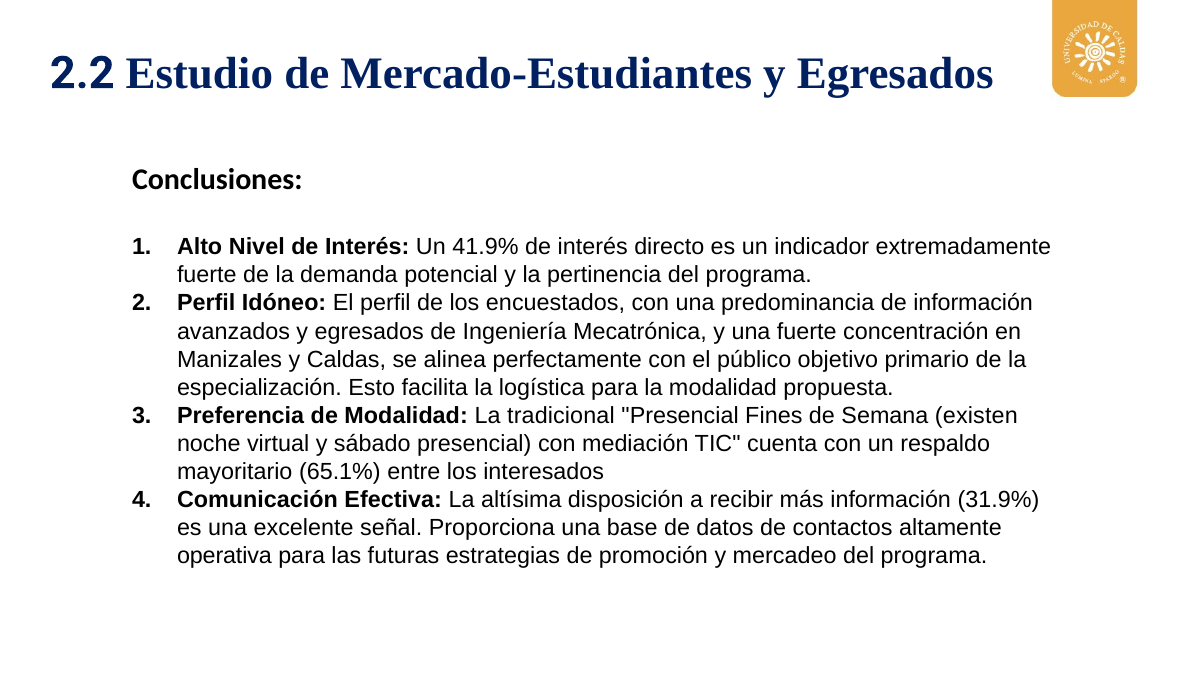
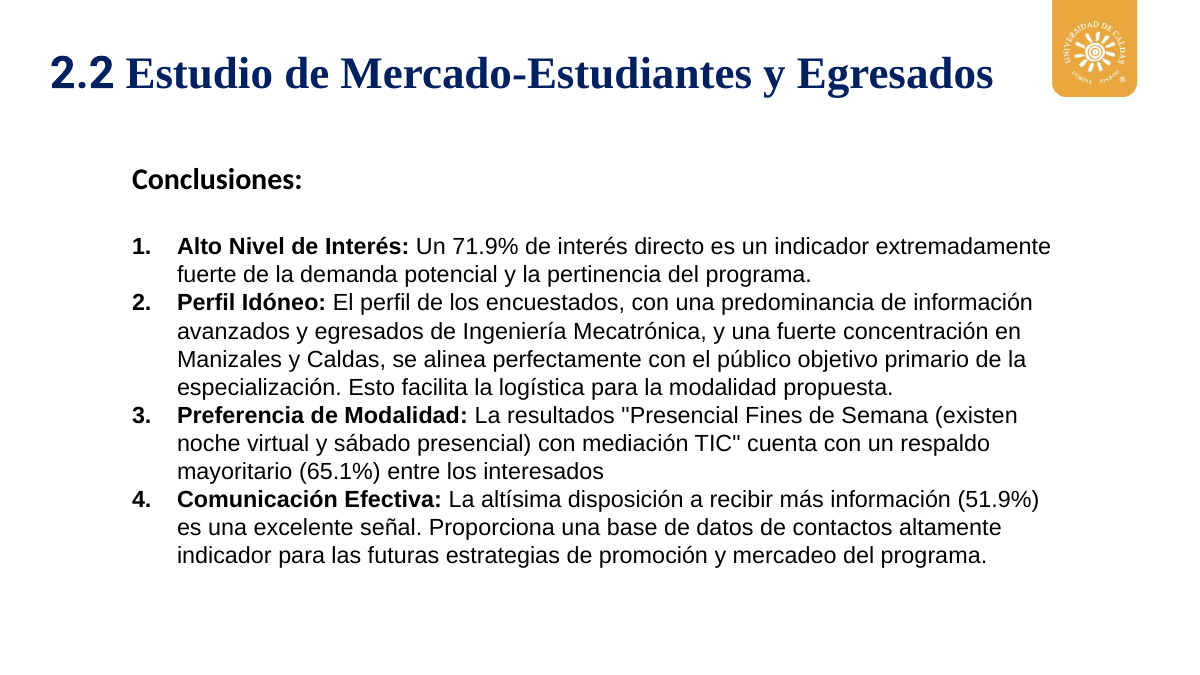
41.9%: 41.9% -> 71.9% (485, 247)
tradicional: tradicional -> resultados (561, 415)
31.9%: 31.9% -> 51.9% (998, 499)
operativa: operativa -> indicador (224, 555)
